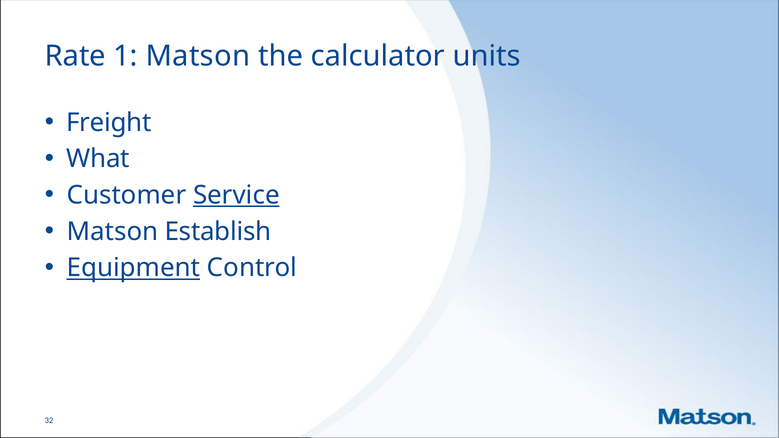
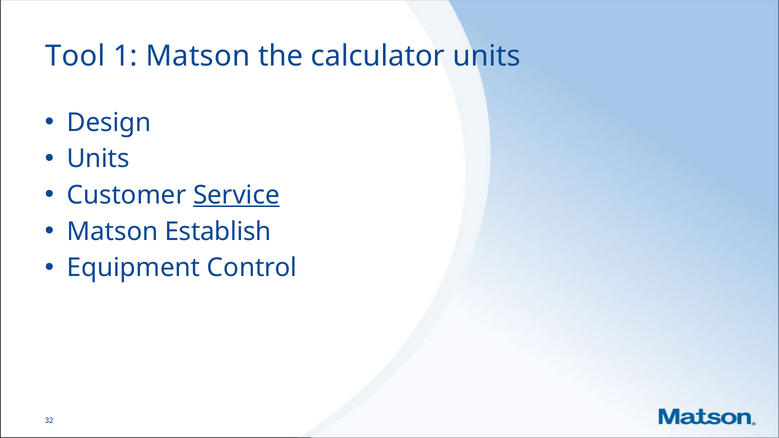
Rate: Rate -> Tool (75, 56)
Freight: Freight -> Design (109, 123)
What: What -> Units (98, 159)
Equipment underline: present -> none (133, 268)
